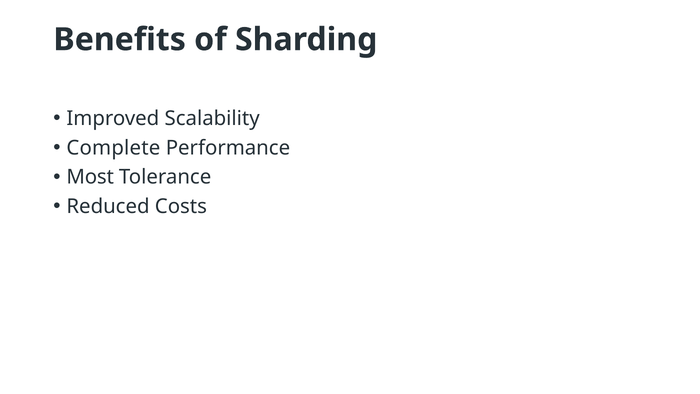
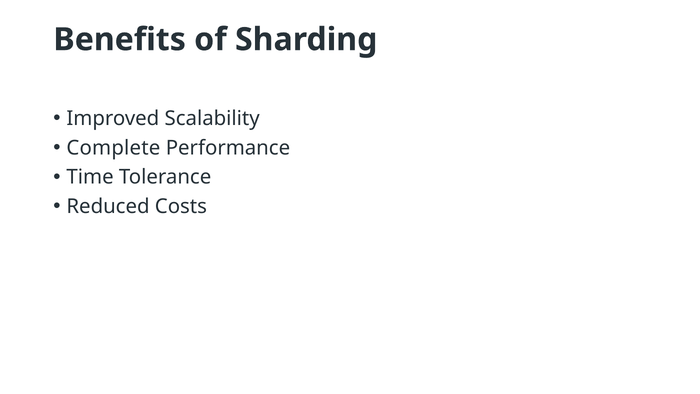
Most: Most -> Time (90, 177)
